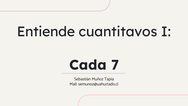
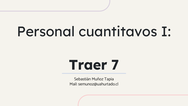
Entiende: Entiende -> Personal (46, 32)
Cada: Cada -> Traer (88, 65)
